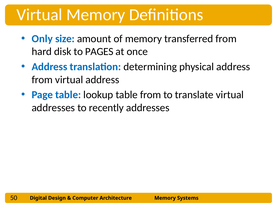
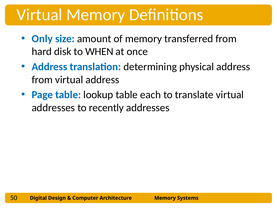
PAGES: PAGES -> WHEN (99, 52)
table from: from -> each (151, 95)
